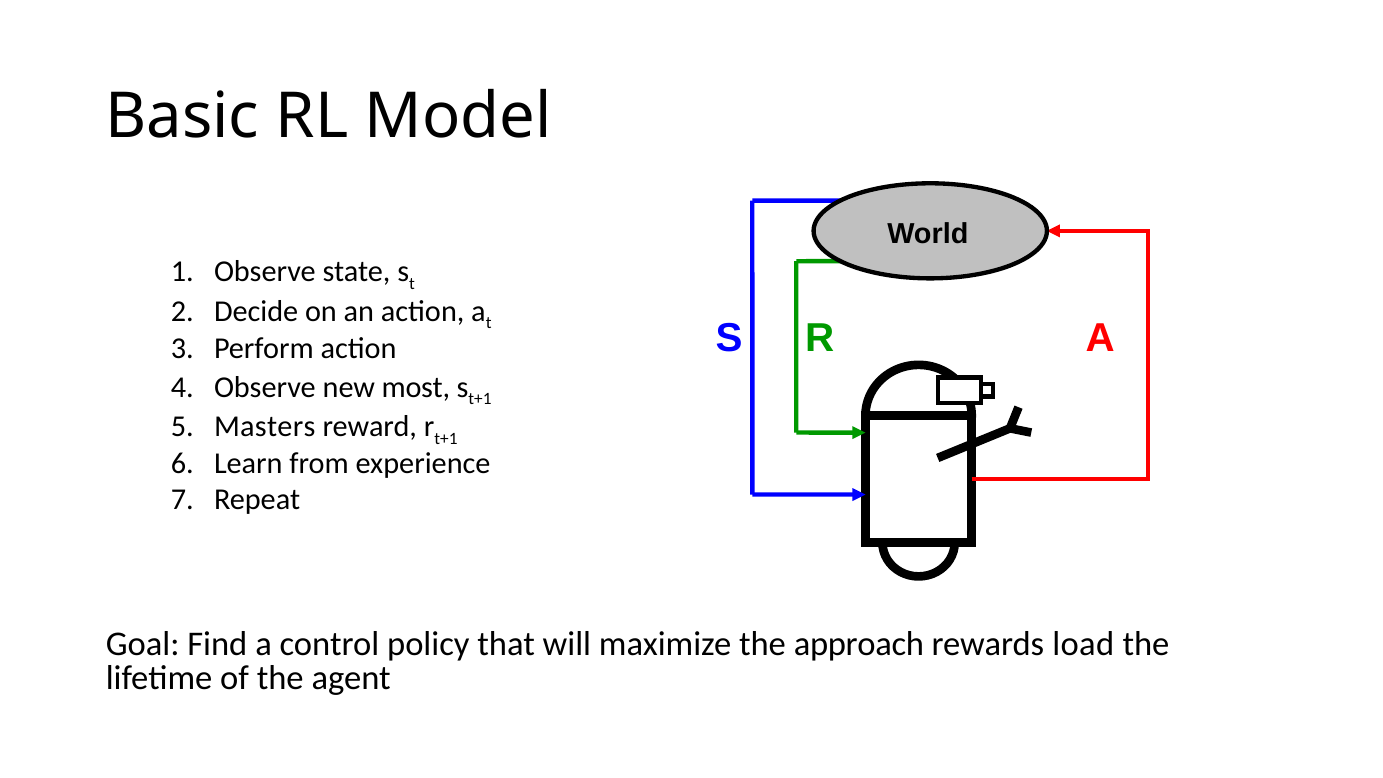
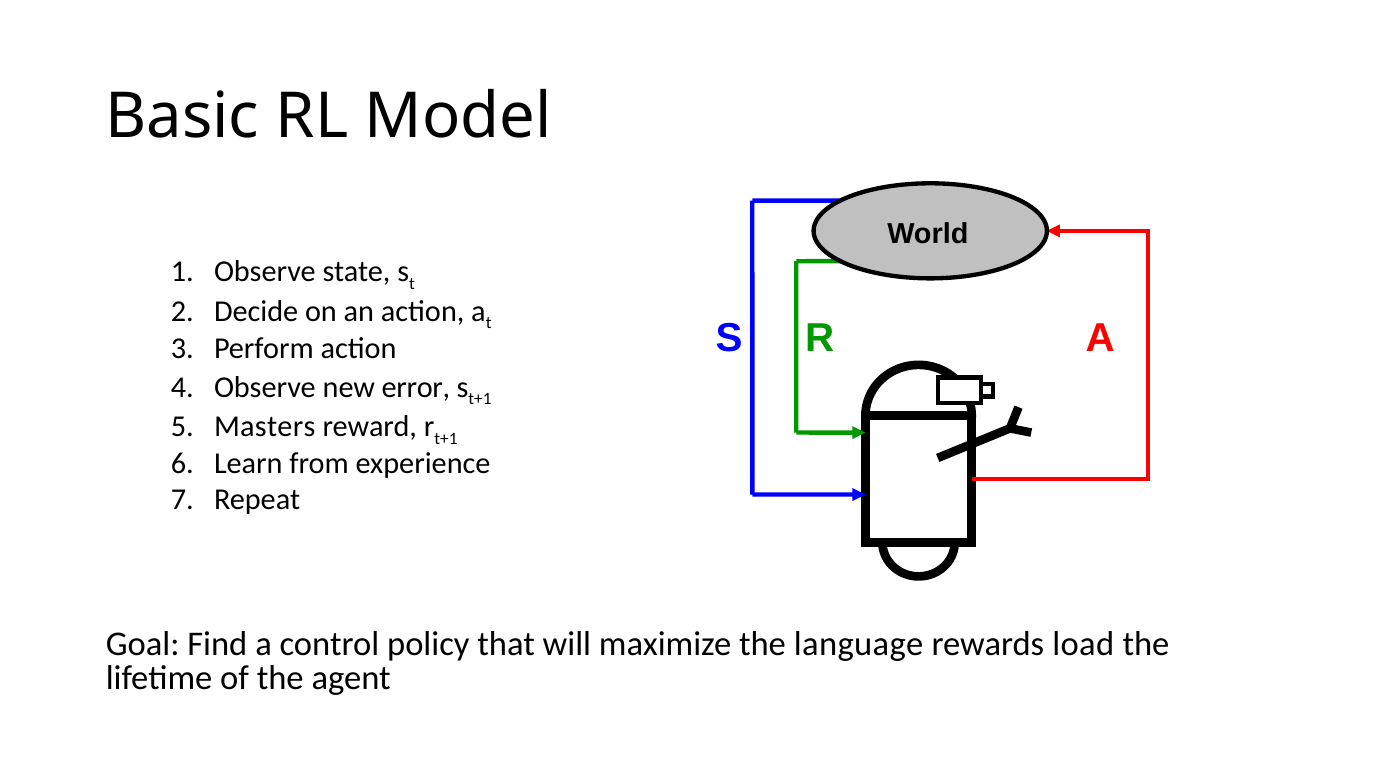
most: most -> error (416, 387)
approach: approach -> language (859, 644)
